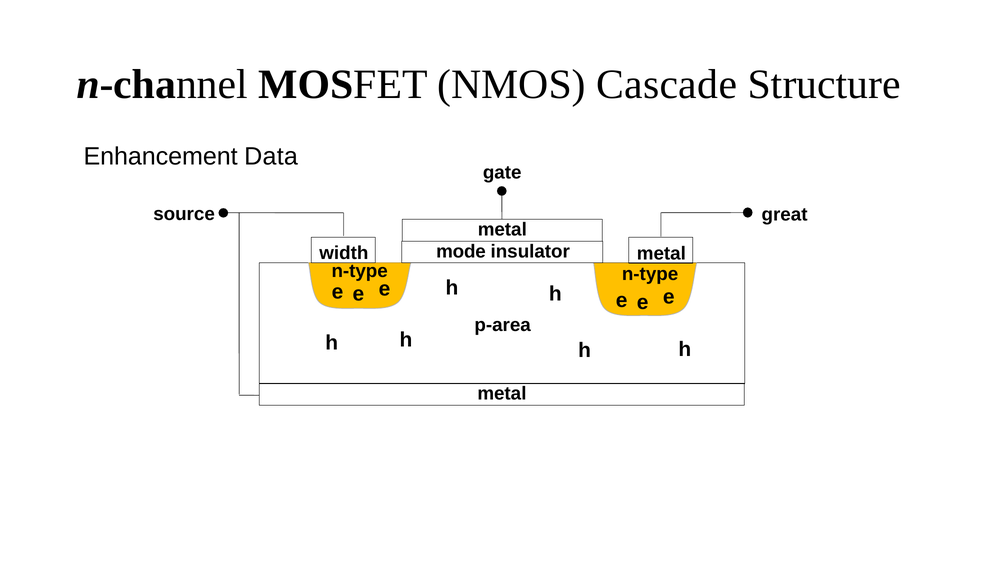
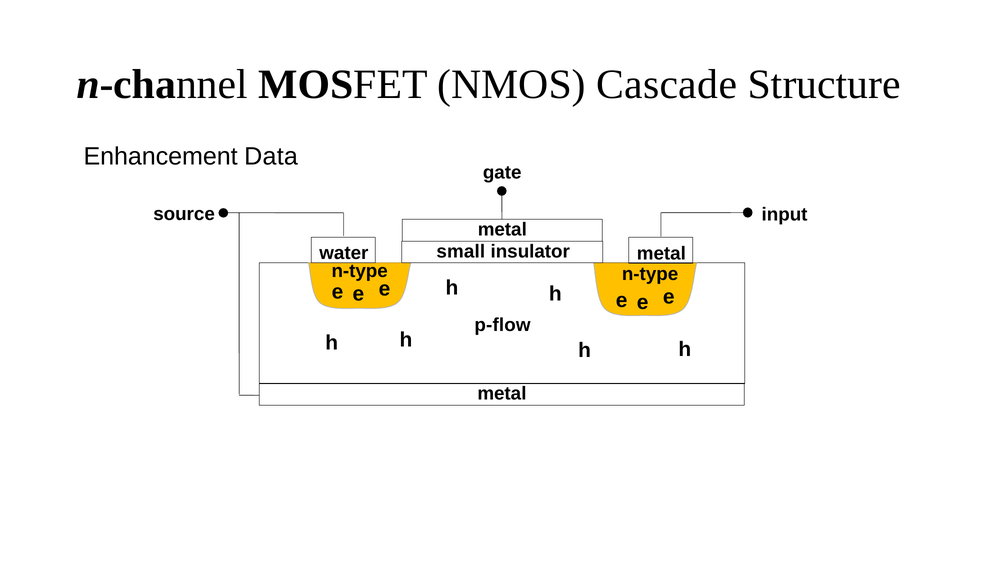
great: great -> input (785, 215)
mode: mode -> small (461, 251)
width: width -> water (344, 253)
p-area: p-area -> p-flow (503, 325)
